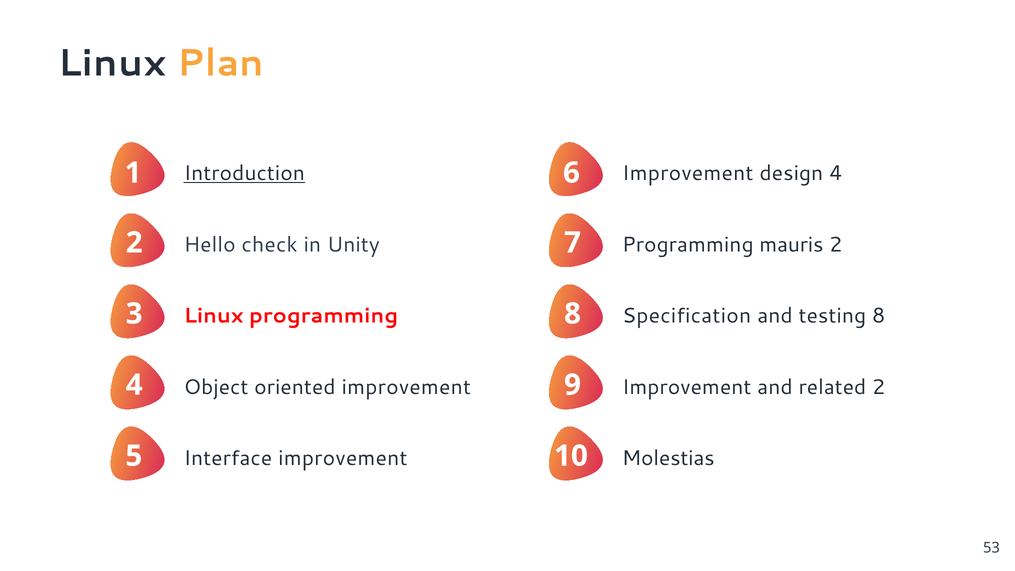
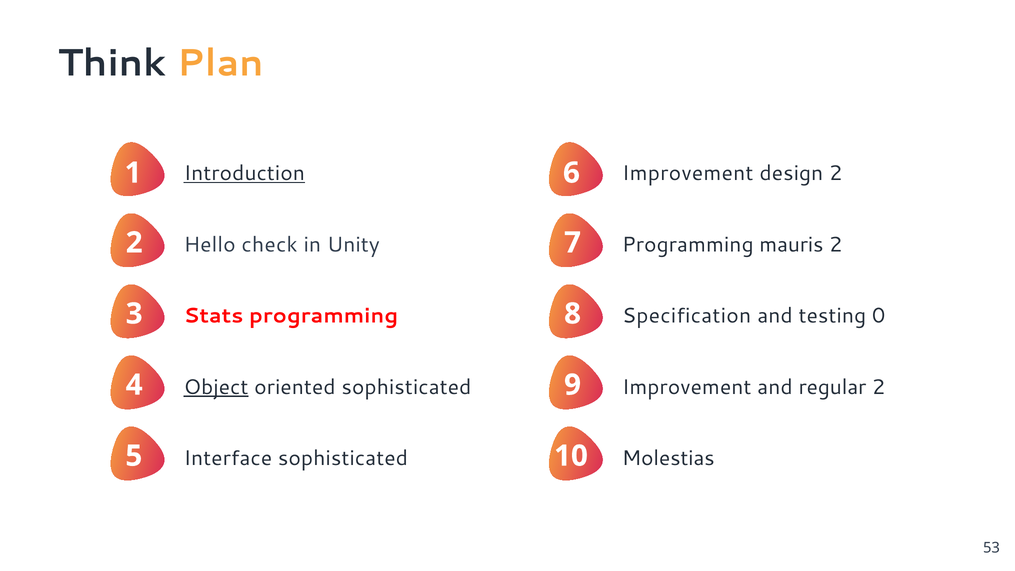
Linux: Linux -> Think (112, 63)
design 4: 4 -> 2 (836, 173)
Linux: Linux -> Stats (213, 316)
testing 8: 8 -> 0 (879, 316)
Object underline: none -> present (216, 387)
oriented improvement: improvement -> sophisticated (406, 387)
related: related -> regular (832, 387)
Interface improvement: improvement -> sophisticated (343, 458)
